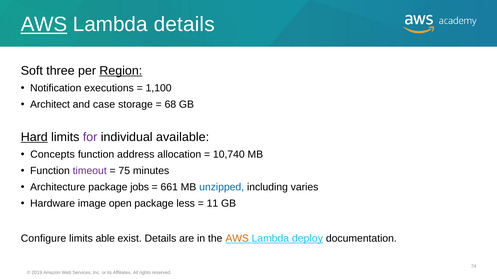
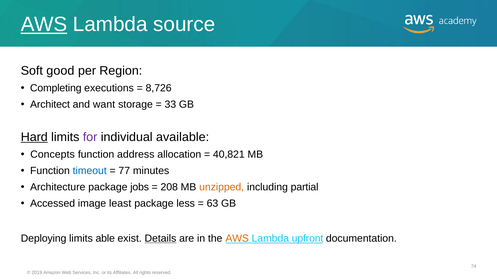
Lambda details: details -> source (184, 24)
three: three -> good (60, 71)
Region underline: present -> none (121, 71)
Notification: Notification -> Completing (56, 88)
1,100: 1,100 -> 8,726 (159, 88)
case: case -> want (104, 105)
68: 68 -> 33 (170, 105)
10,740: 10,740 -> 40,821 (229, 155)
timeout colour: purple -> blue (90, 171)
75: 75 -> 77 (124, 171)
661: 661 -> 208 (169, 188)
unzipped colour: blue -> orange (222, 188)
varies: varies -> partial (305, 188)
Hardware: Hardware -> Accessed (53, 204)
open: open -> least (120, 204)
11: 11 -> 63 (212, 204)
Configure: Configure -> Deploying (44, 239)
Details underline: none -> present (160, 239)
deploy: deploy -> upfront (308, 239)
